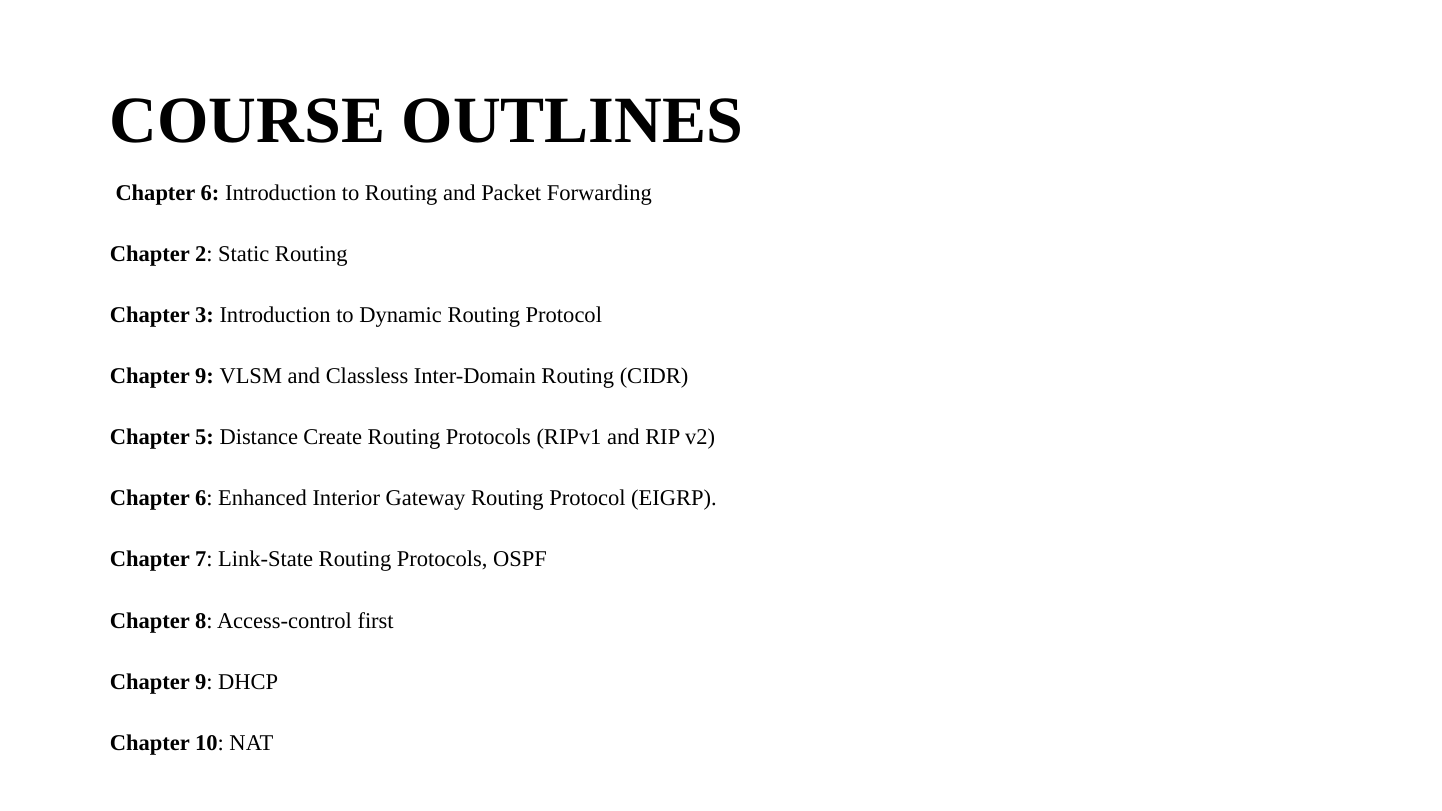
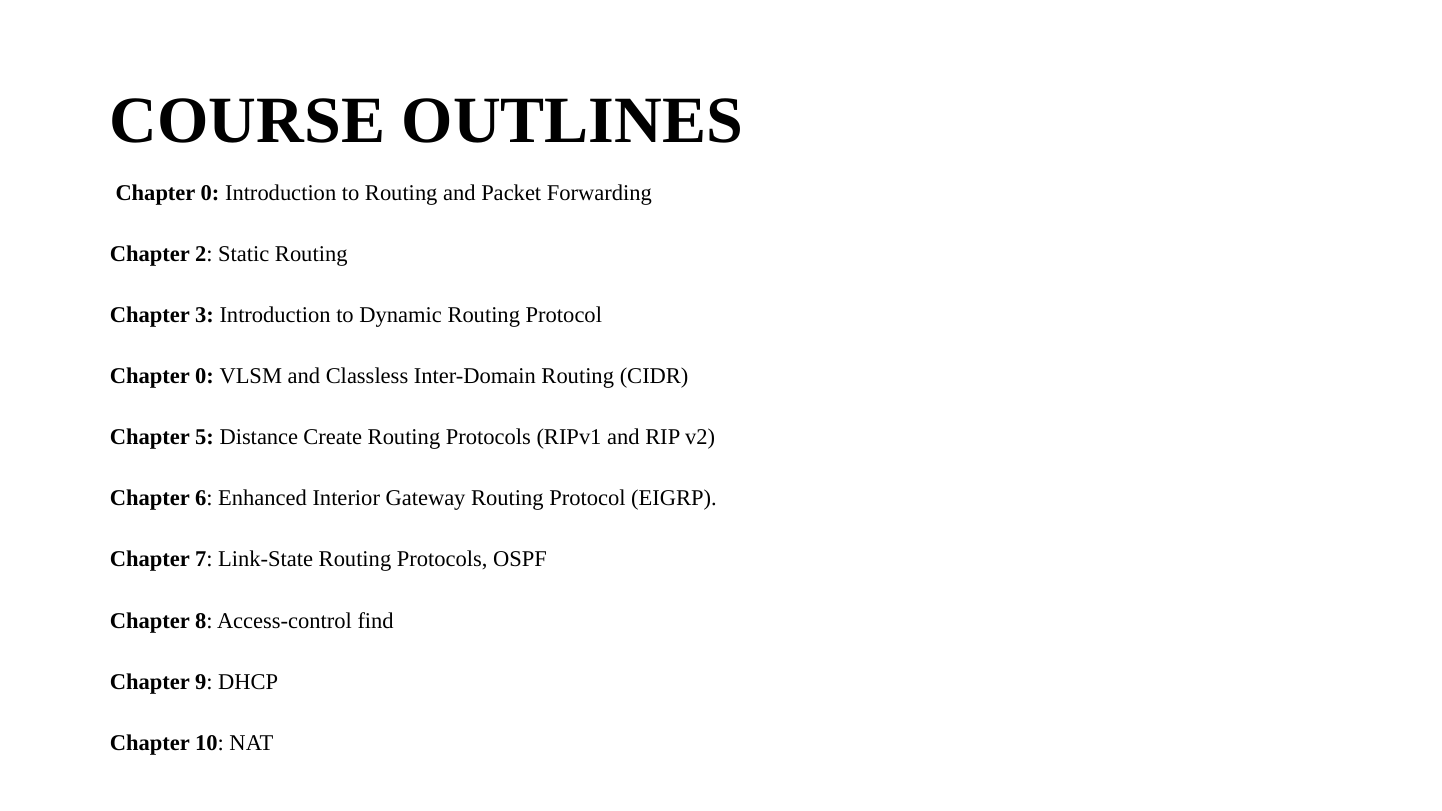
6: 6 -> 0 (210, 193)
9: 9 -> 0 (204, 376)
first: first -> find (376, 621)
